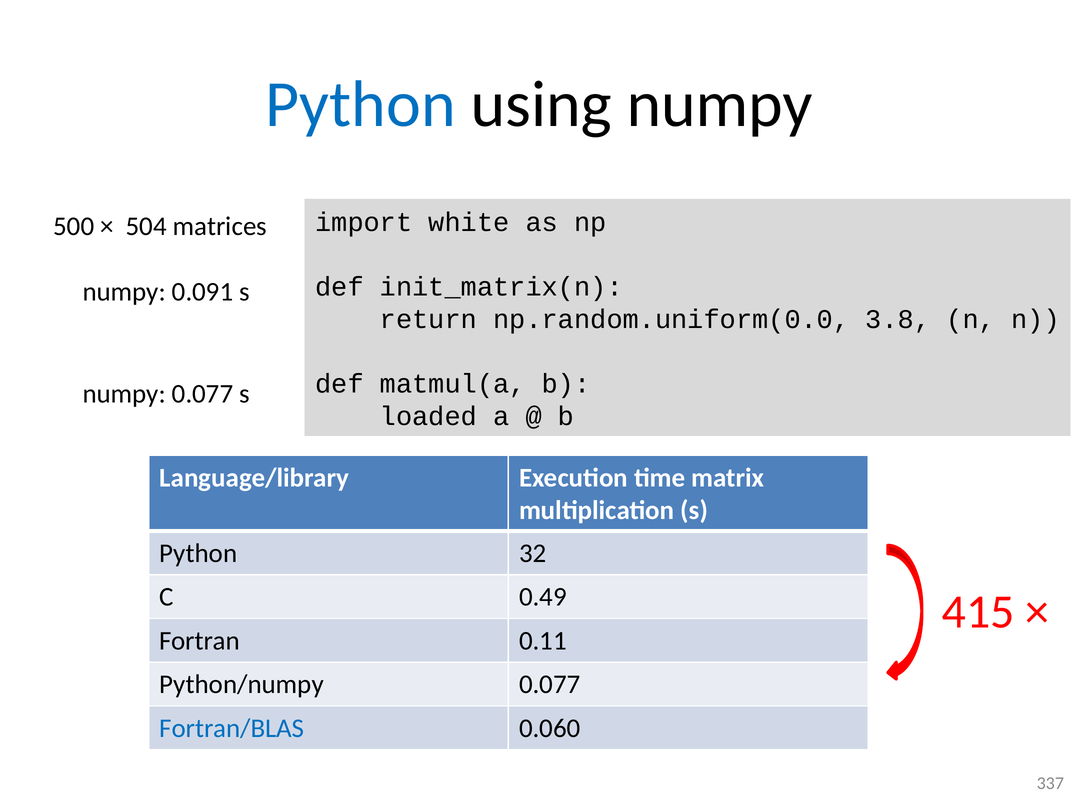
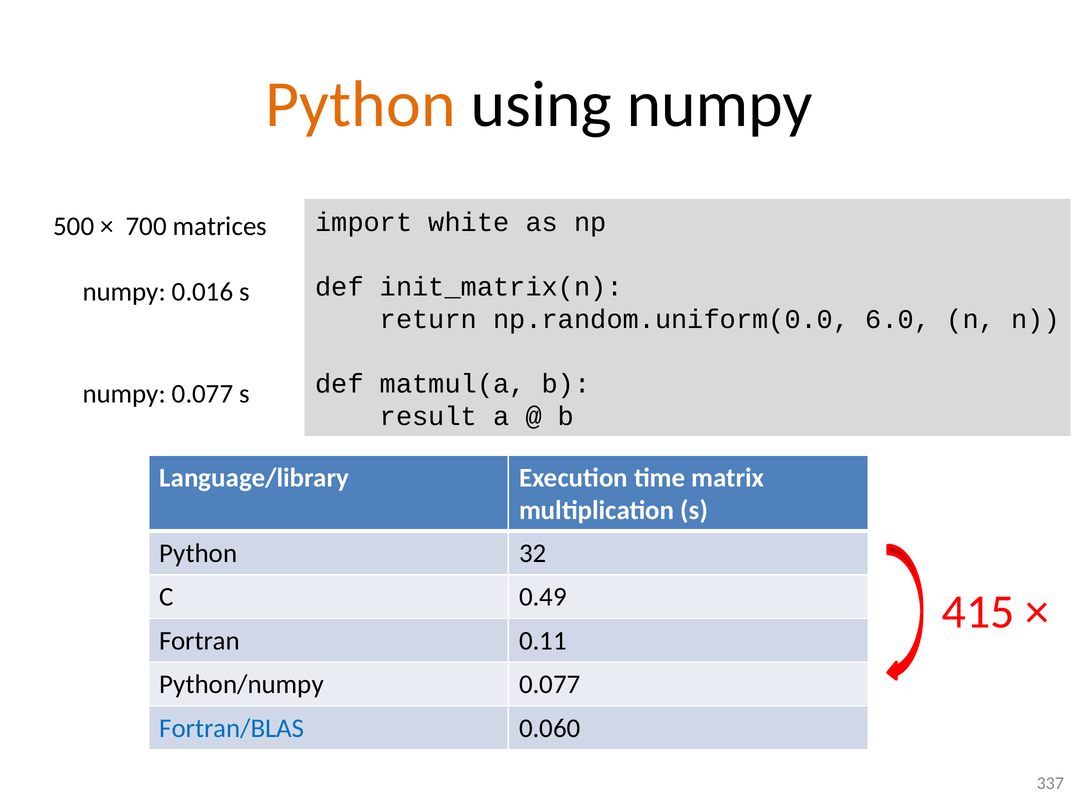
Python colour: blue -> orange (360, 104)
504: 504 -> 700 (146, 227)
0.091: 0.091 -> 0.016 (203, 292)
3.8: 3.8 -> 6.0 (898, 319)
loaded: loaded -> result (428, 416)
